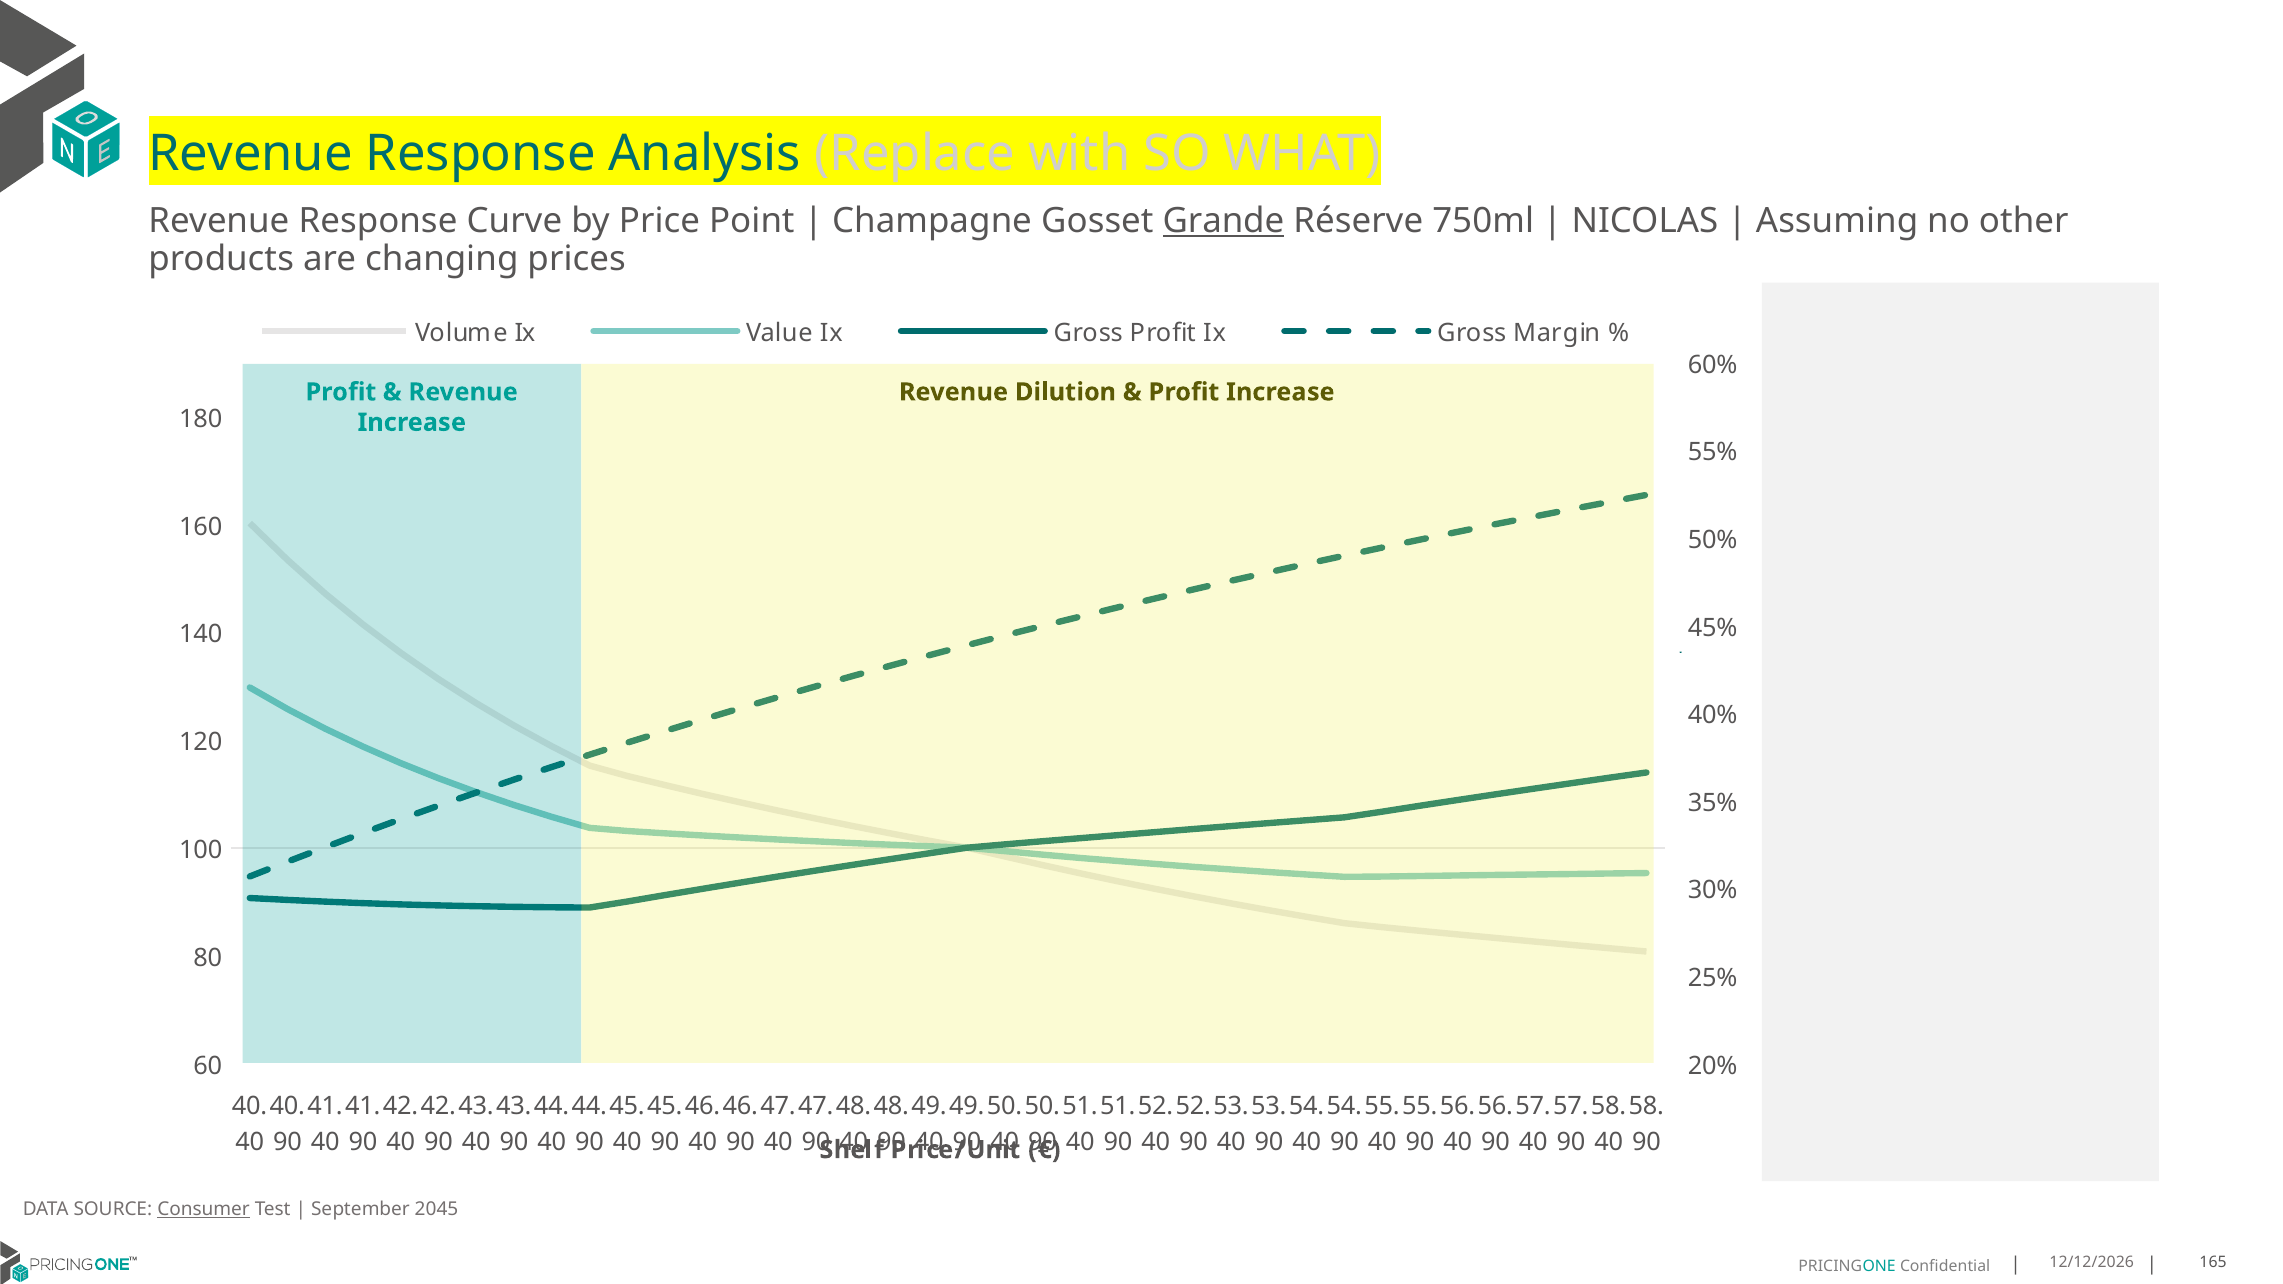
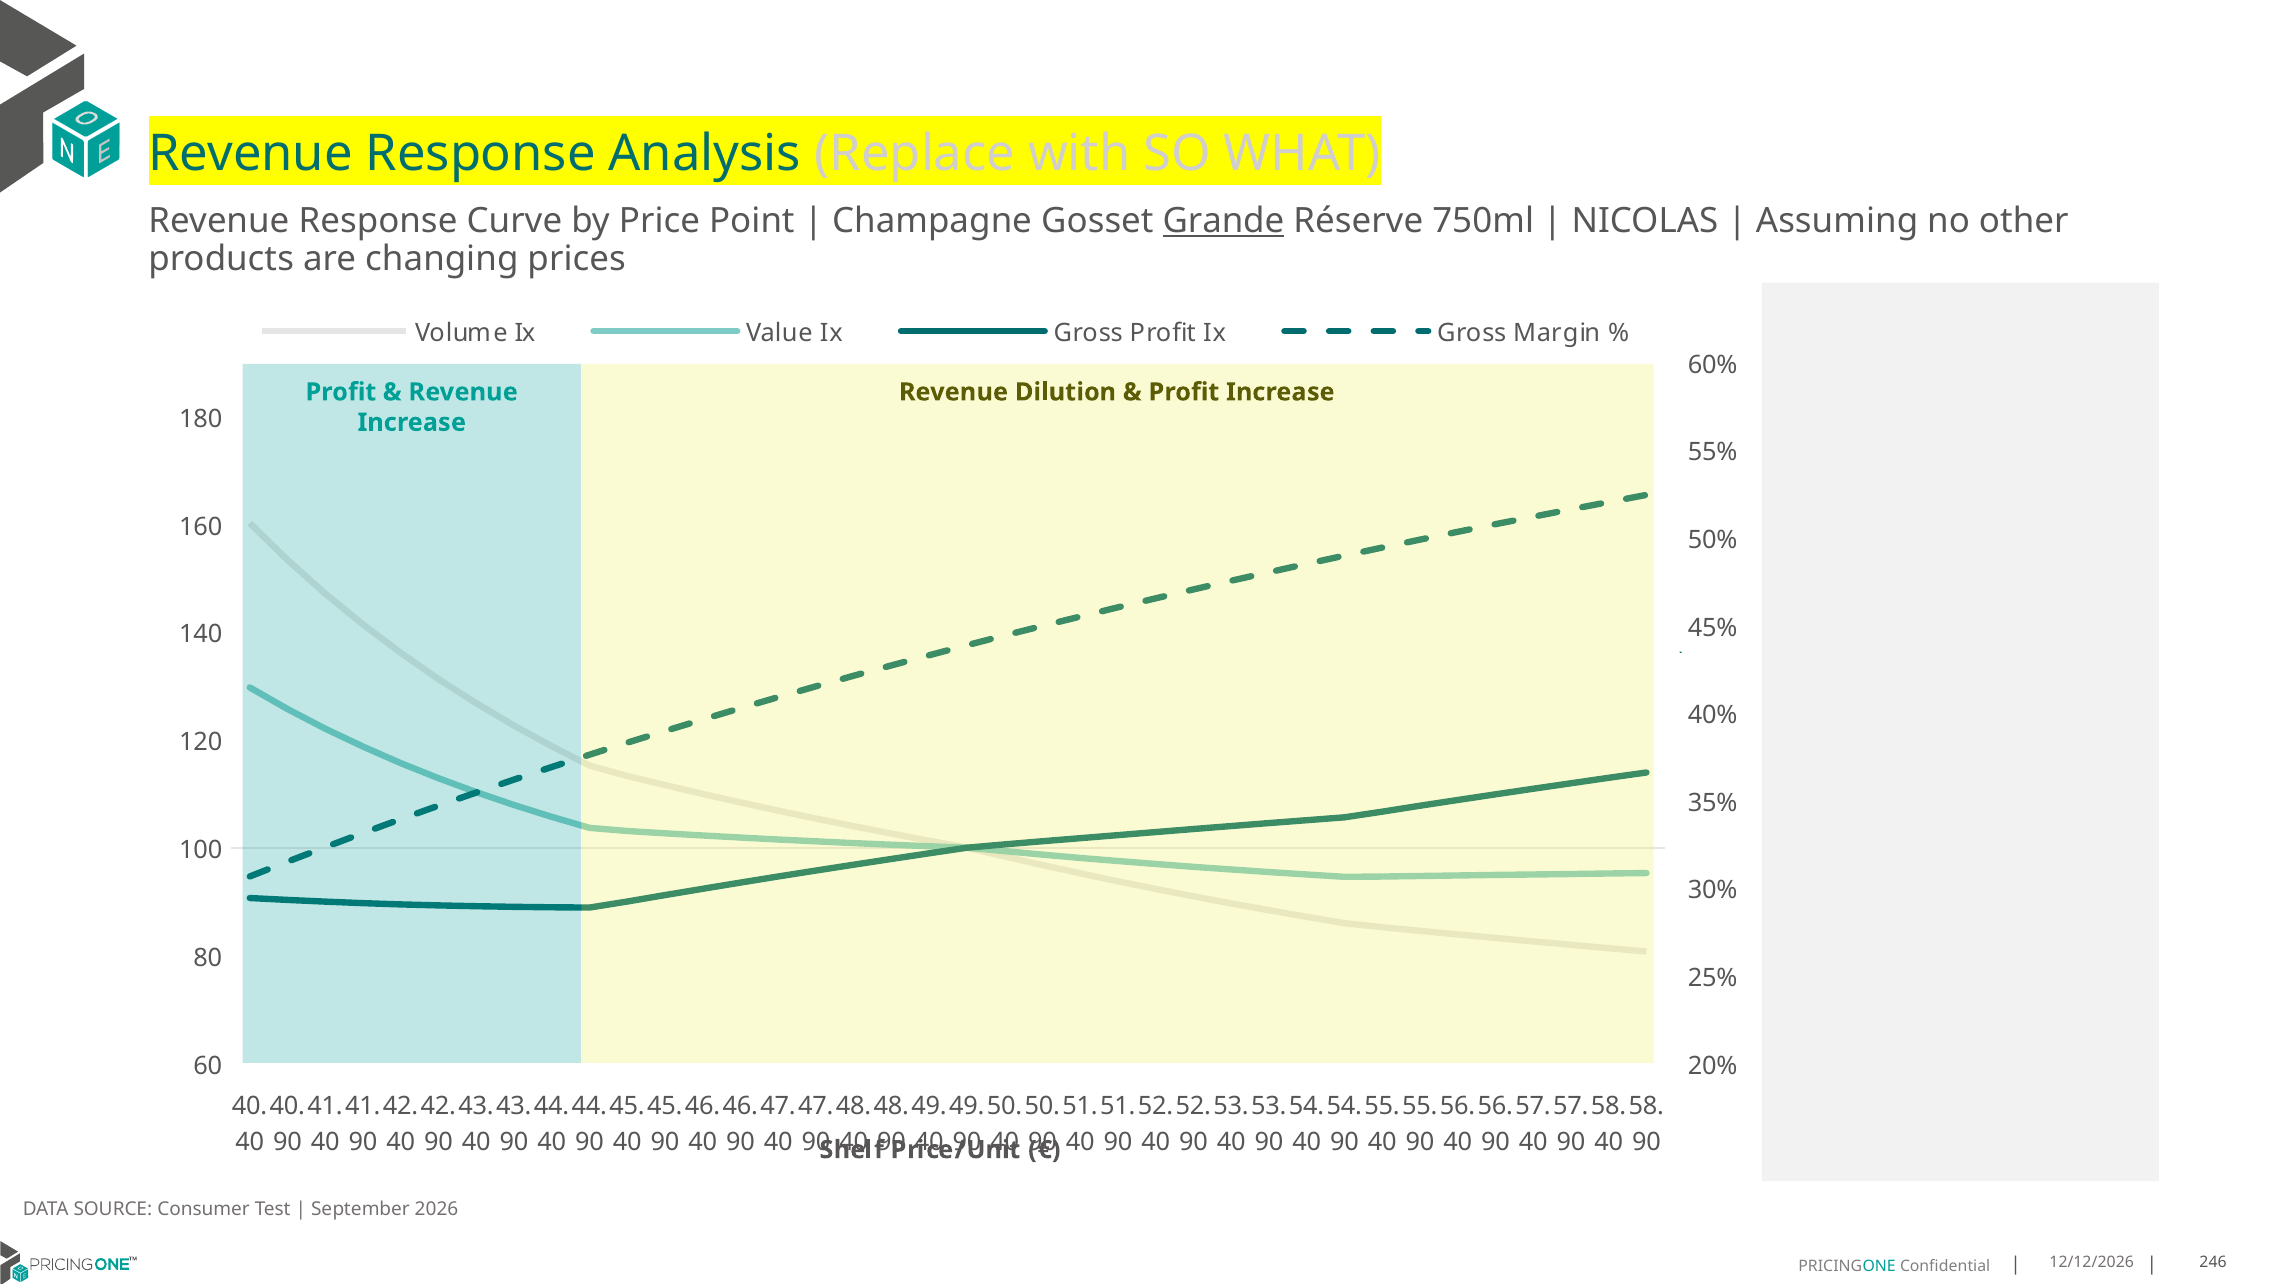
Consumer underline: present -> none (204, 1210)
2045: 2045 -> 2026 (437, 1210)
165: 165 -> 246 (2213, 1263)
